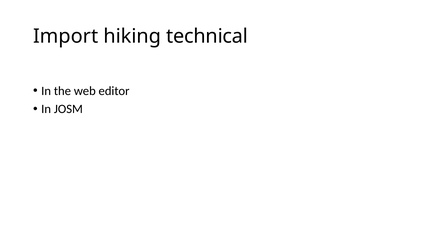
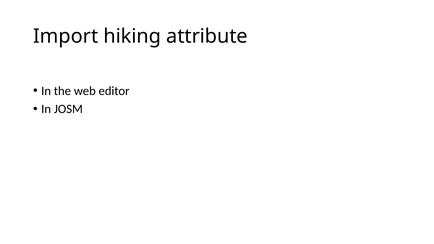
technical: technical -> attribute (207, 36)
